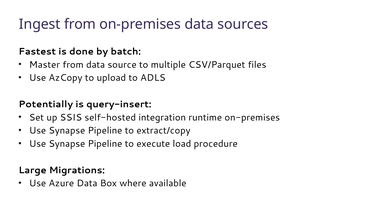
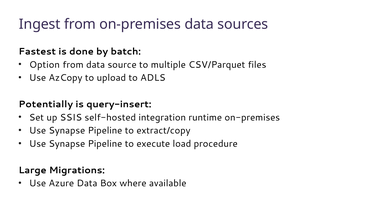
Master: Master -> Option (45, 65)
